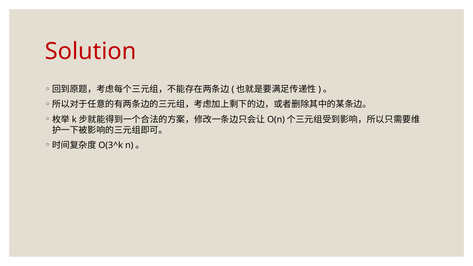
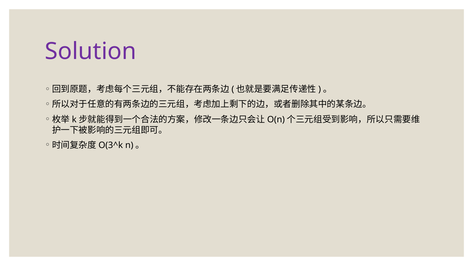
Solution colour: red -> purple (91, 51)
